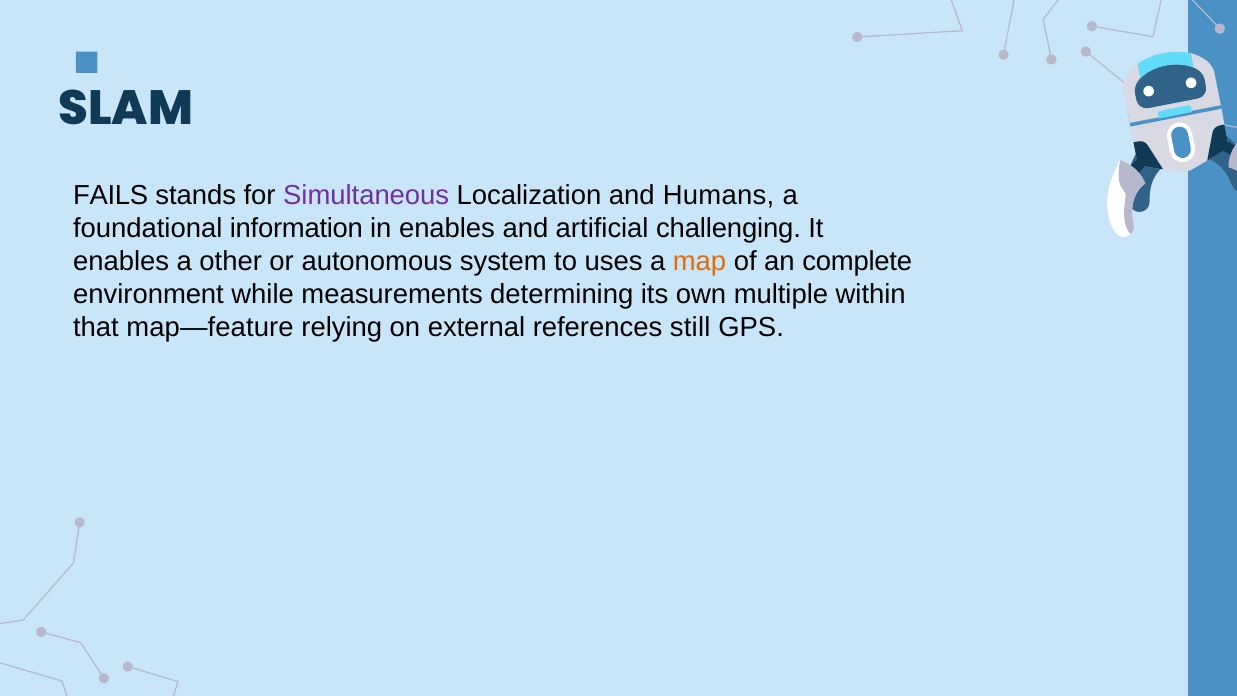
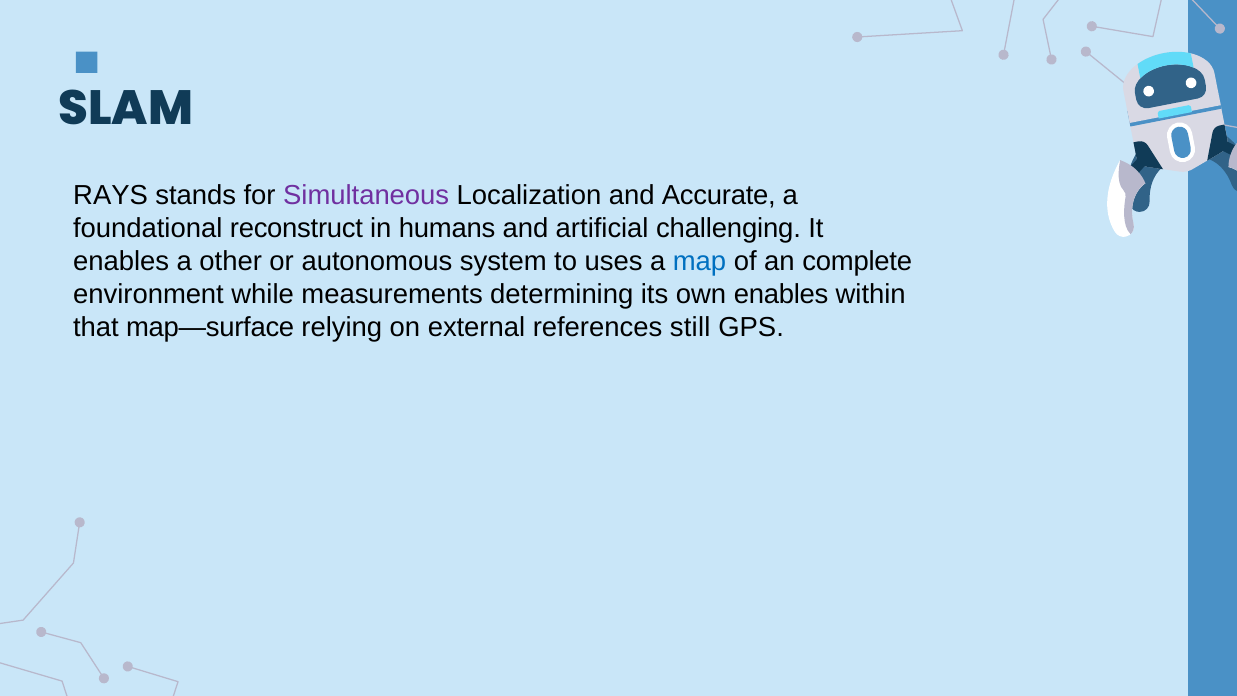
FAILS: FAILS -> RAYS (111, 195)
Humans: Humans -> Accurate (719, 195)
information: information -> reconstruct (296, 228)
in enables: enables -> humans (447, 228)
map colour: orange -> blue (699, 261)
own multiple: multiple -> enables (781, 294)
map—feature: map—feature -> map—surface (210, 327)
